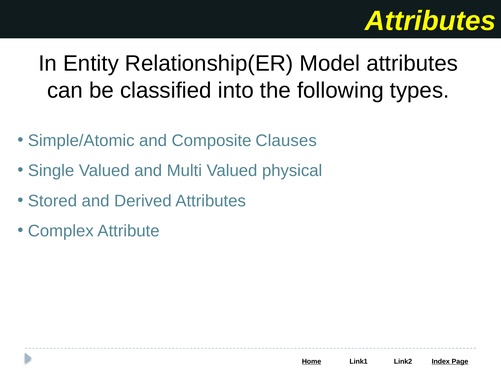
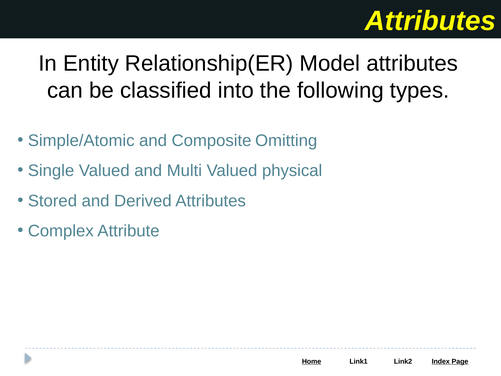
Clauses: Clauses -> Omitting (286, 141)
